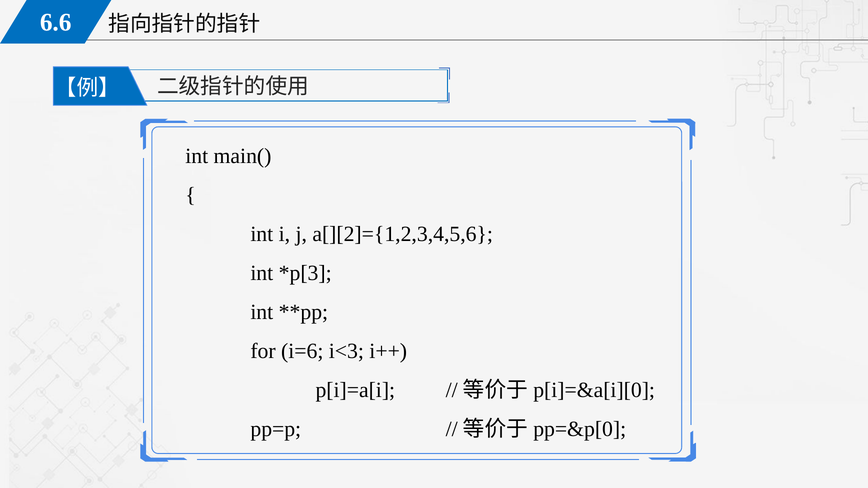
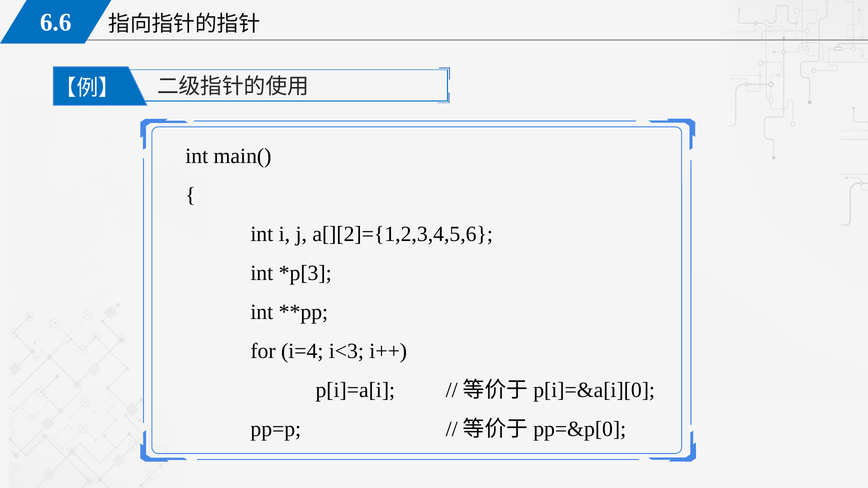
i=6: i=6 -> i=4 (302, 351)
